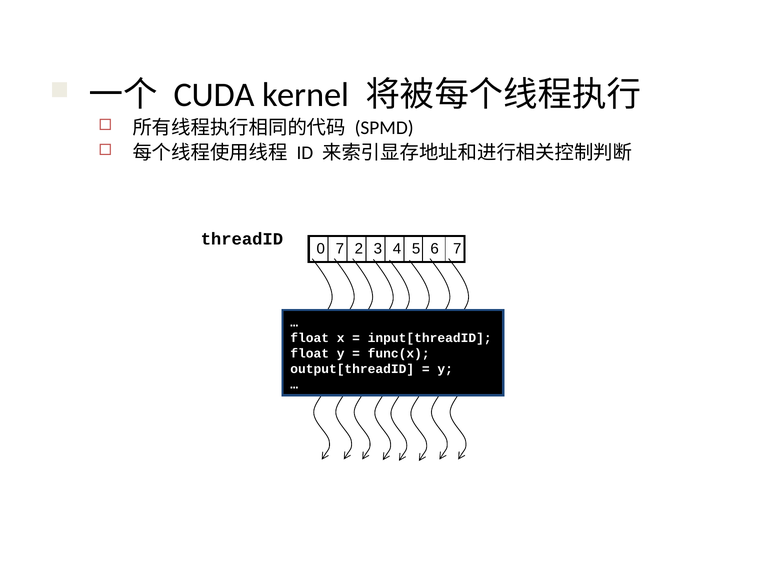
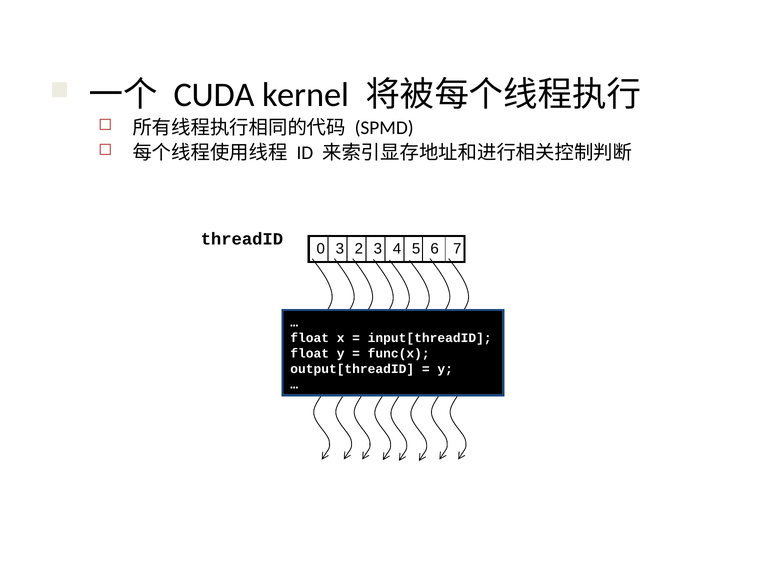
0 7: 7 -> 3 (340, 249)
